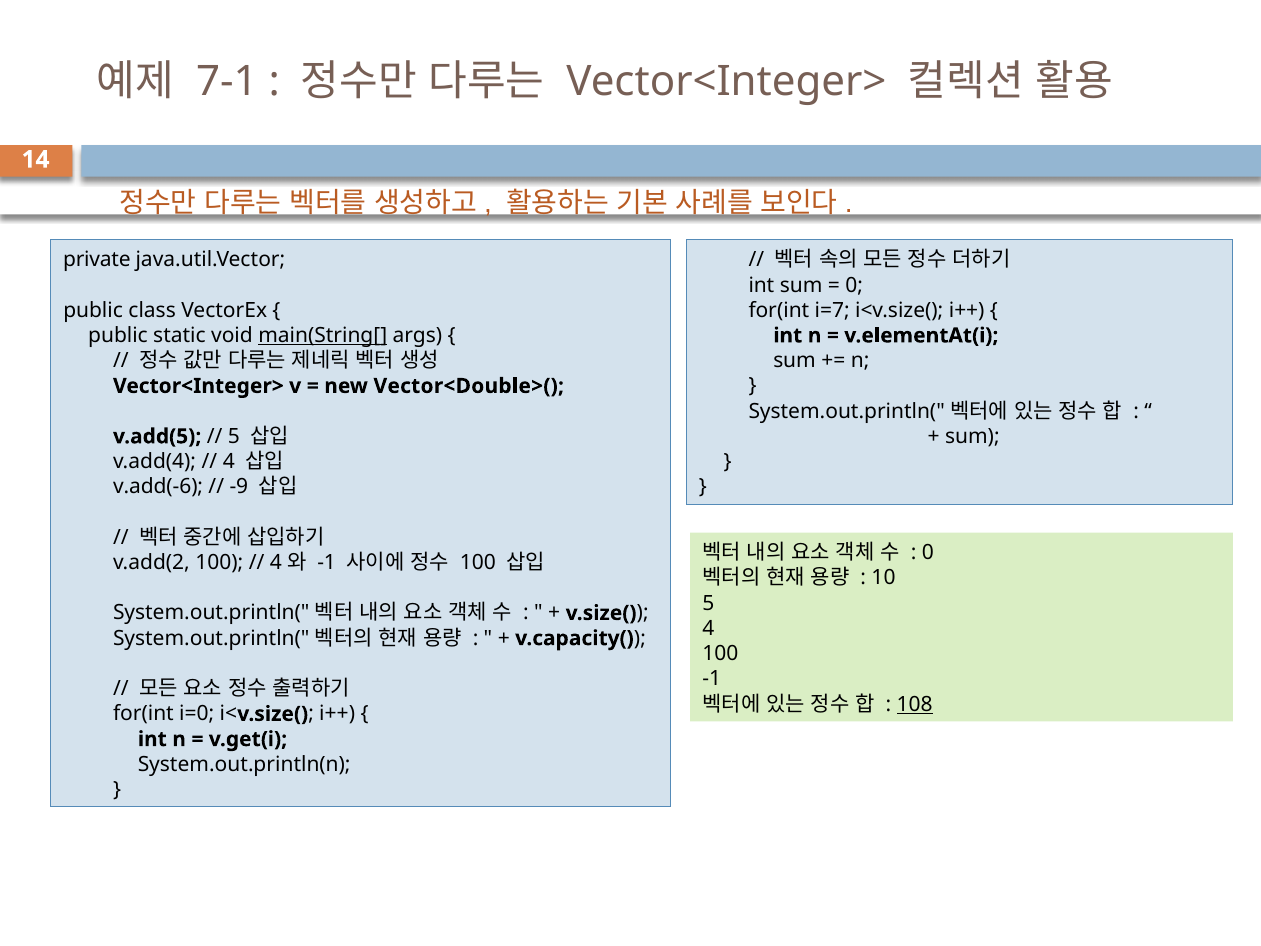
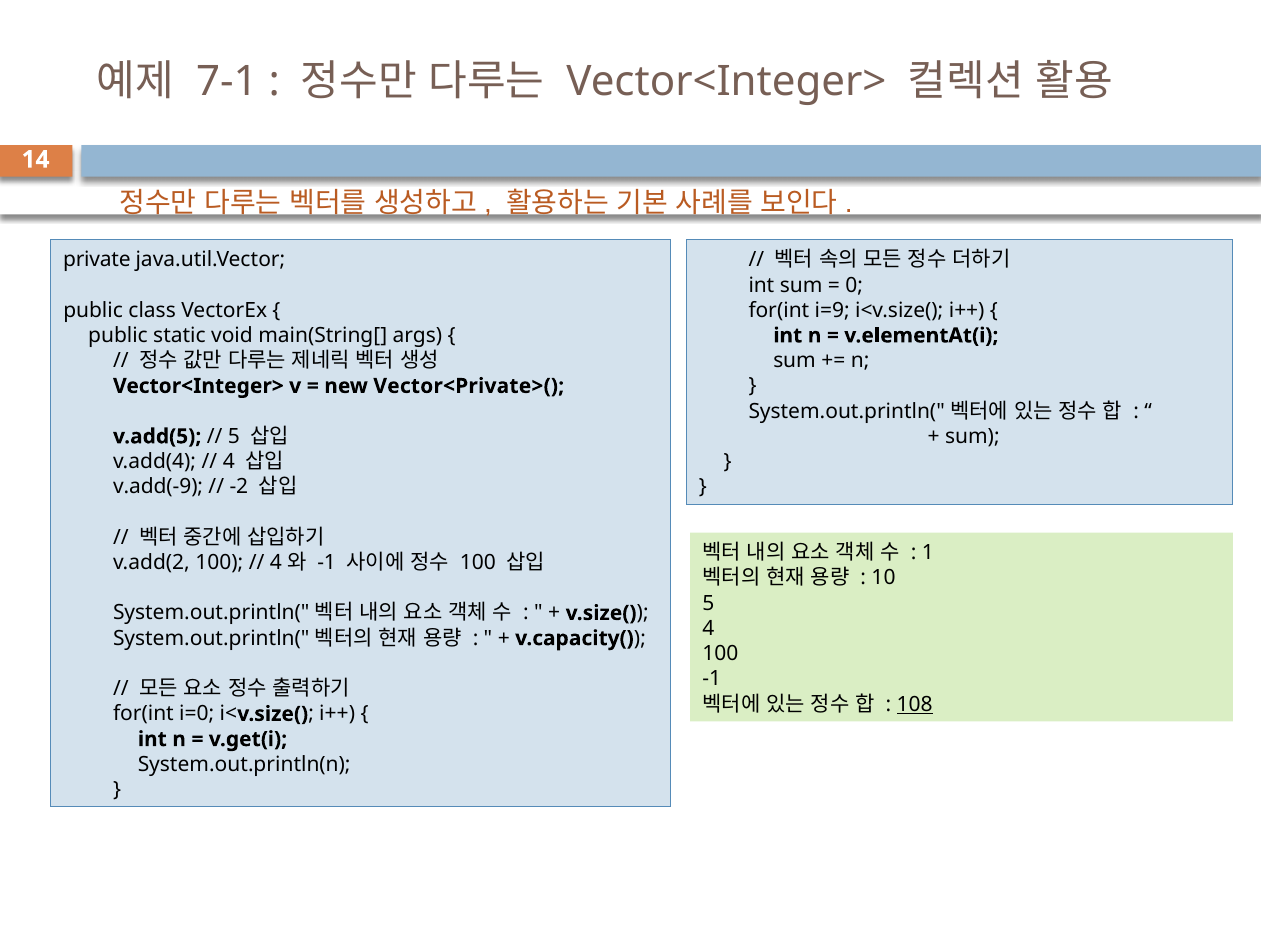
i=7: i=7 -> i=9 (832, 310)
main(String[ underline: present -> none (323, 335)
Vector<Double>(: Vector<Double>( -> Vector<Private>( (469, 386)
v.add(-6: v.add(-6 -> v.add(-9 (158, 487)
-9: -9 -> -2 (239, 487)
0: 0 -> 1 (928, 553)
